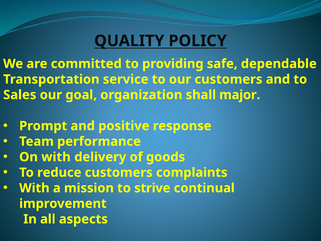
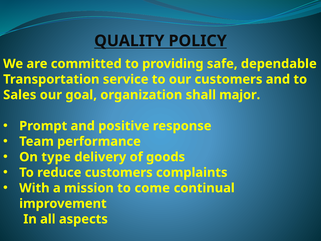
On with: with -> type (56, 157)
strive: strive -> come (152, 188)
